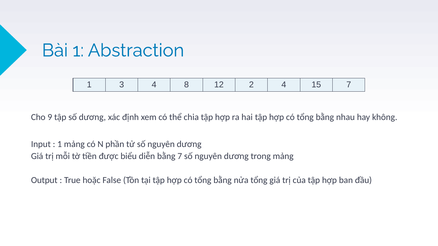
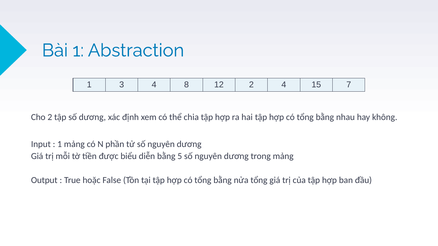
Cho 9: 9 -> 2 (50, 117)
bằng 7: 7 -> 5 (180, 156)
